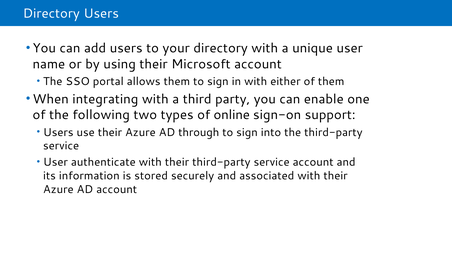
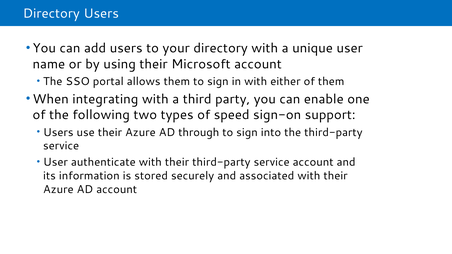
online: online -> speed (232, 115)
